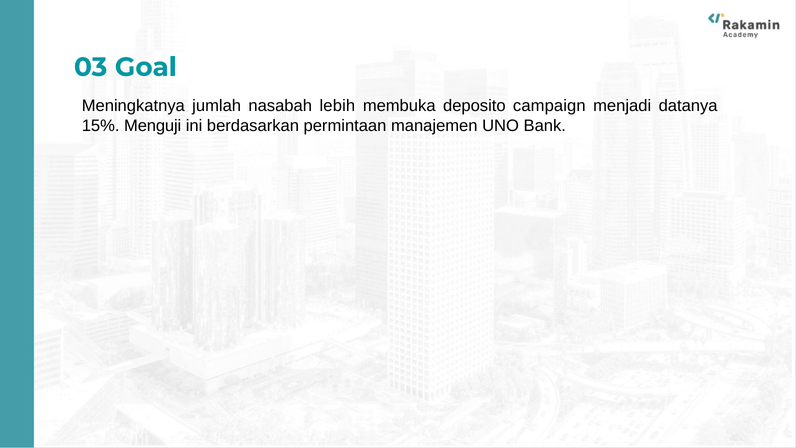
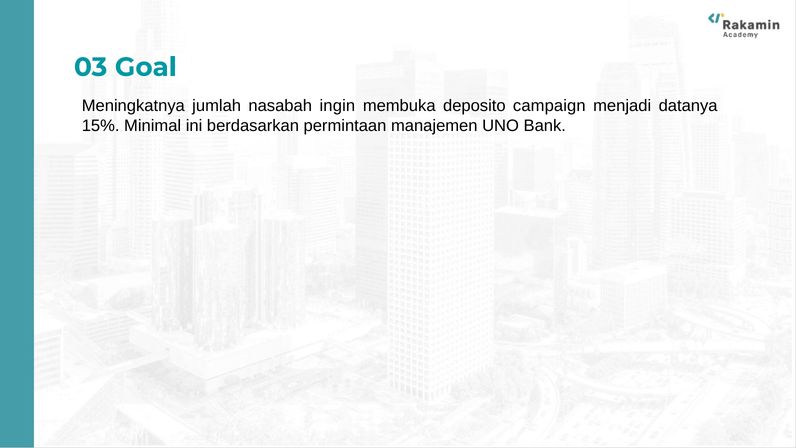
lebih: lebih -> ingin (337, 106)
Menguji: Menguji -> Minimal (153, 126)
